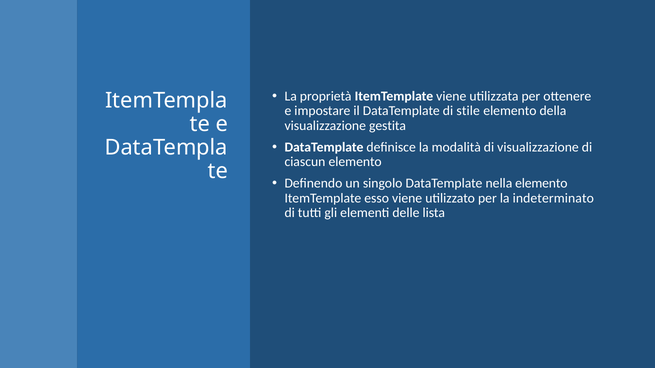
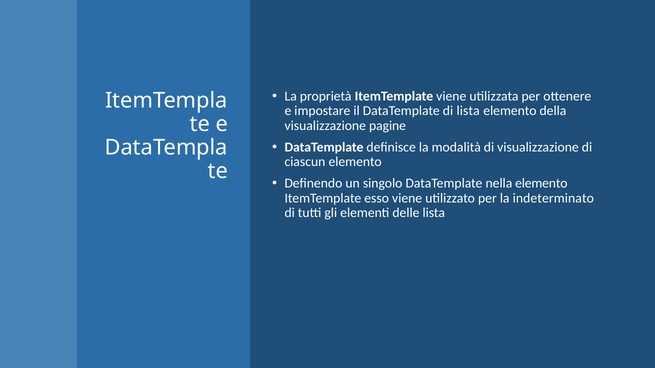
di stile: stile -> lista (468, 111)
gestita: gestita -> pagine (388, 126)
